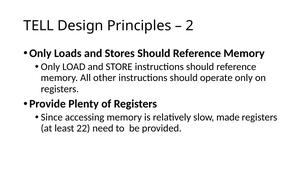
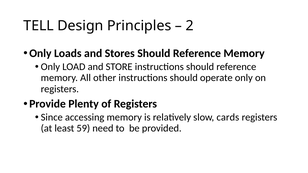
made: made -> cards (228, 117)
22: 22 -> 59 (83, 129)
